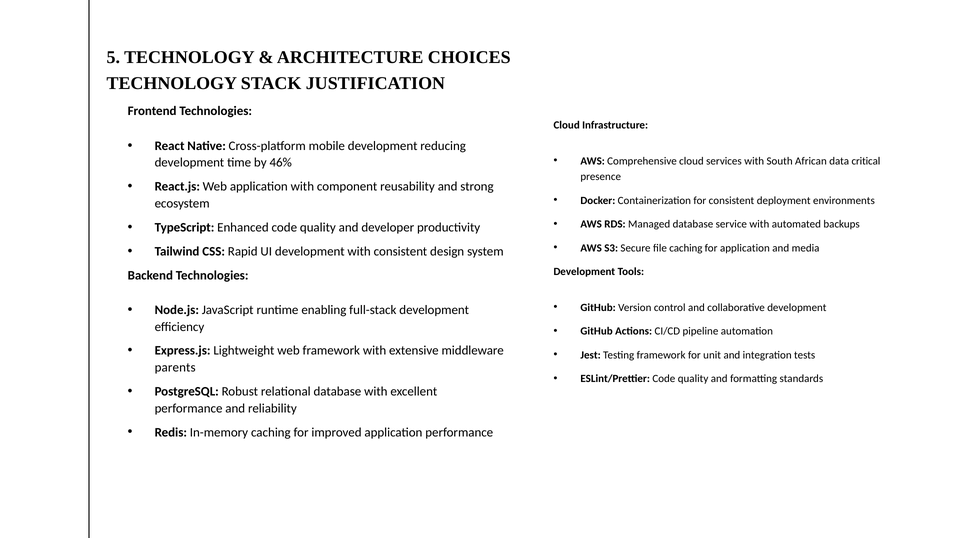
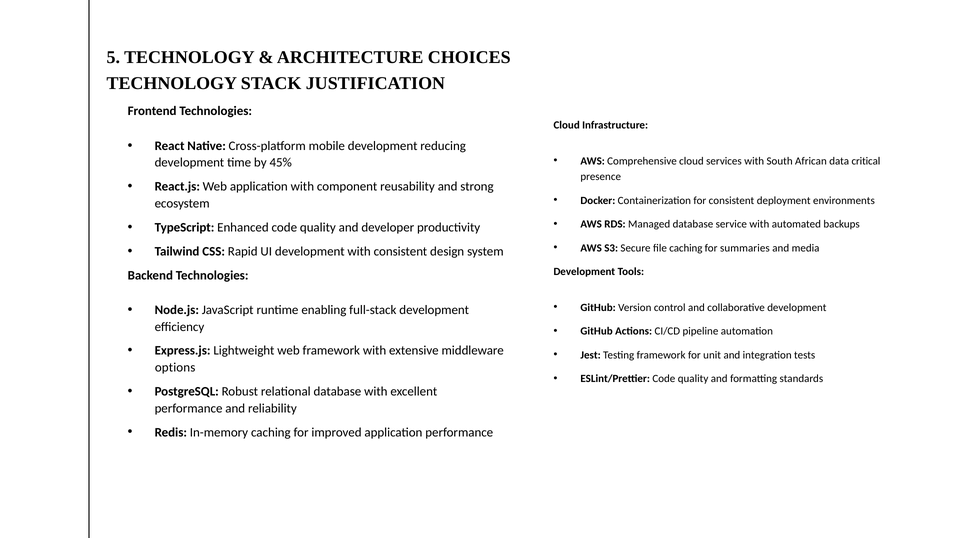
46%: 46% -> 45% (281, 163)
for application: application -> summaries (745, 248)
parents: parents -> options (175, 368)
